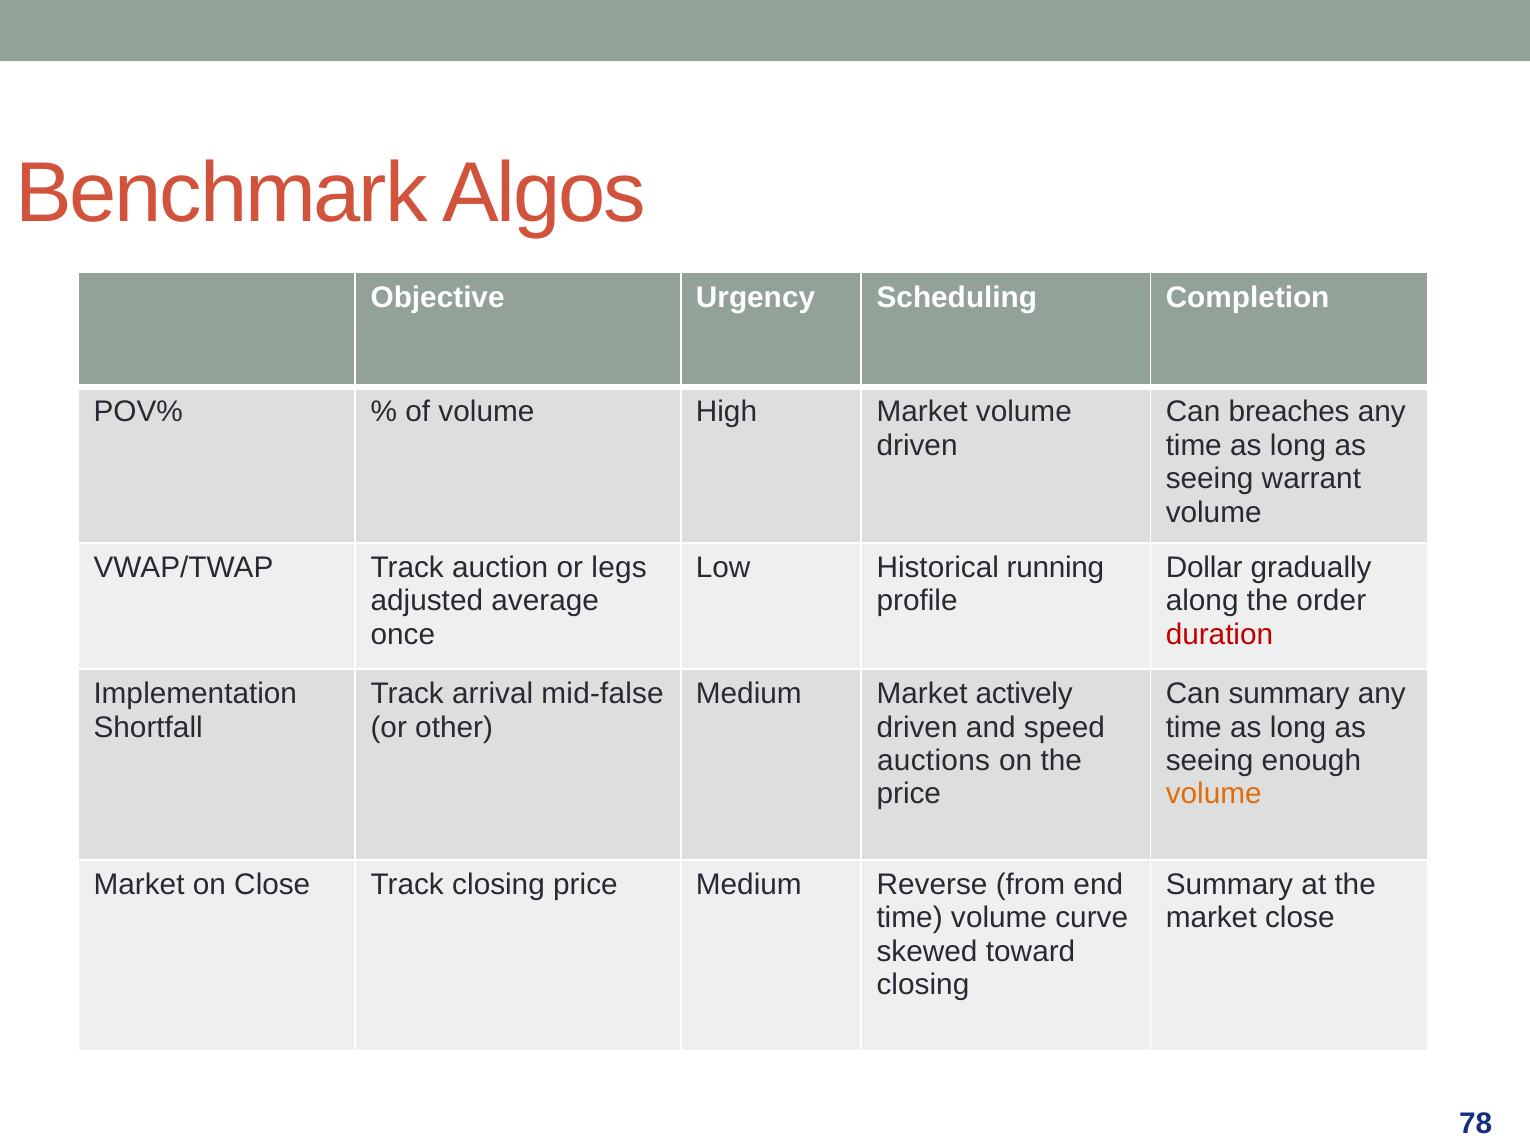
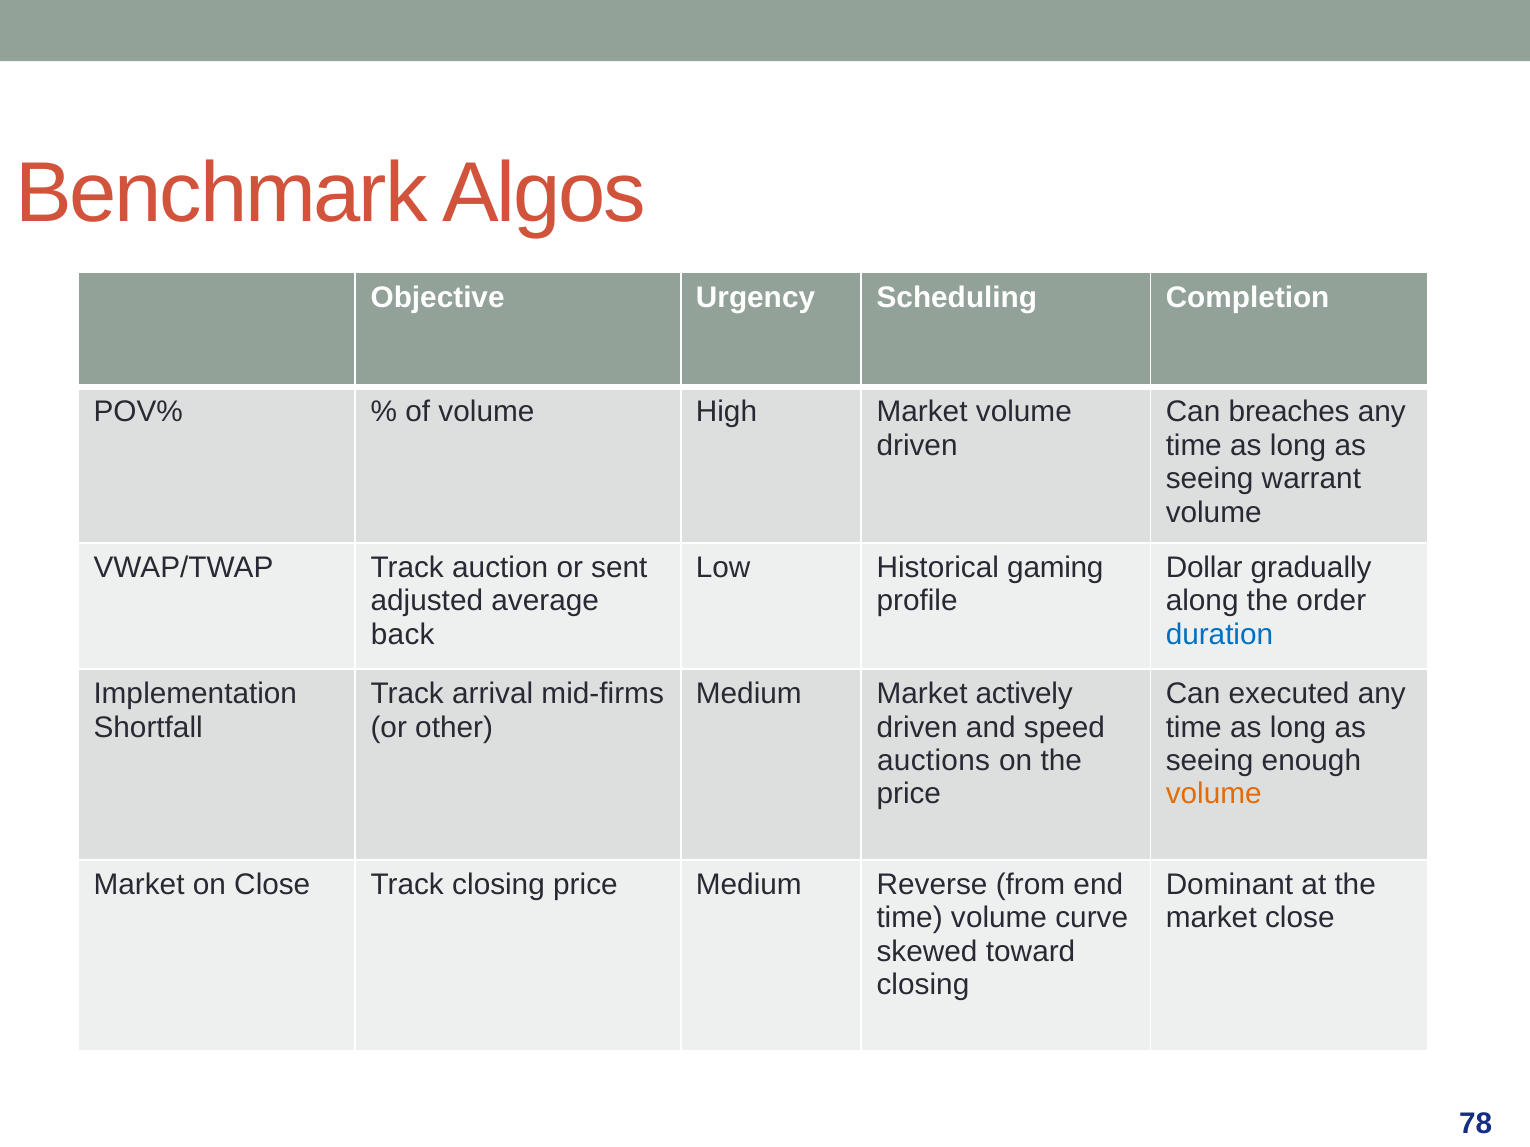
legs: legs -> sent (619, 568)
running: running -> gaming (1055, 568)
once: once -> back (403, 635)
duration colour: red -> blue (1219, 635)
mid-false: mid-false -> mid-firms (603, 694)
Can summary: summary -> executed (1289, 694)
Summary: Summary -> Dominant (1229, 885)
